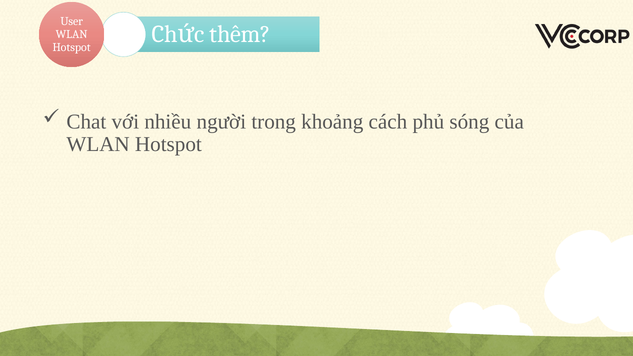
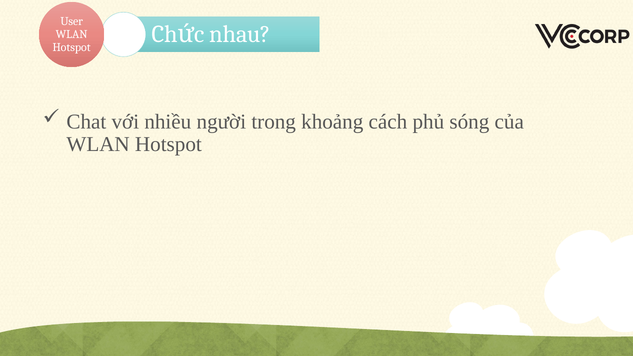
thêm: thêm -> nhau (240, 34)
